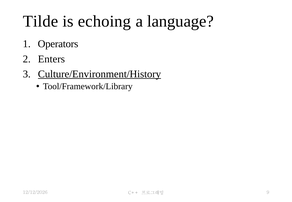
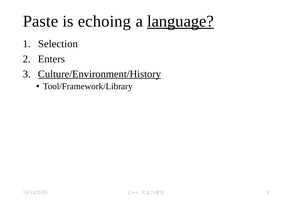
Tilde: Tilde -> Paste (41, 21)
language underline: none -> present (180, 21)
Operators: Operators -> Selection (58, 44)
